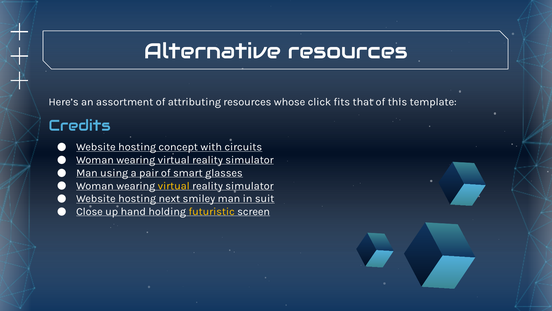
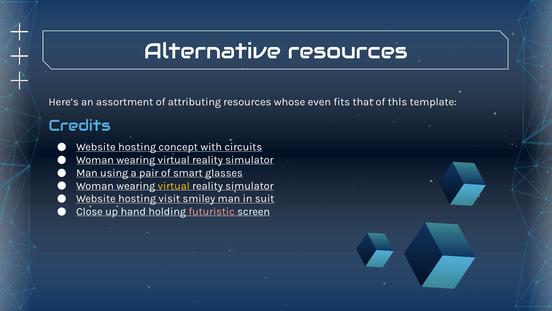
click: click -> even (319, 102)
next: next -> visit (169, 198)
futuristic colour: yellow -> pink (212, 211)
